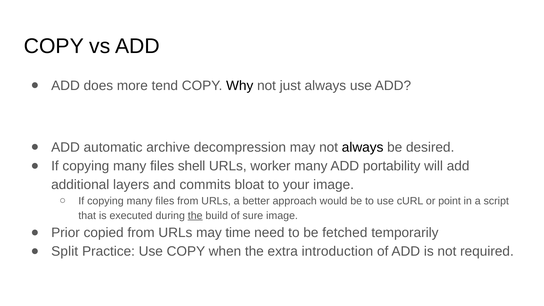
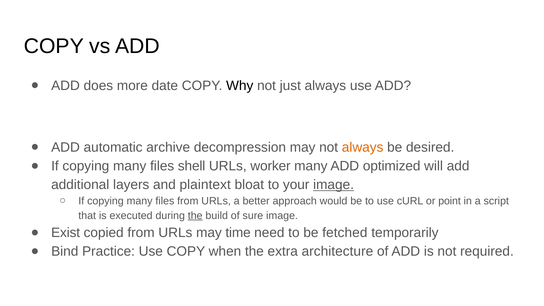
tend: tend -> date (165, 86)
always colour: black -> orange (363, 147)
portability: portability -> optimized (392, 166)
commits: commits -> plaintext (205, 185)
image underline: none -> present (334, 185)
Prior: Prior -> Exist (66, 233)
Split: Split -> Bind (65, 251)
introduction: introduction -> architecture (337, 251)
